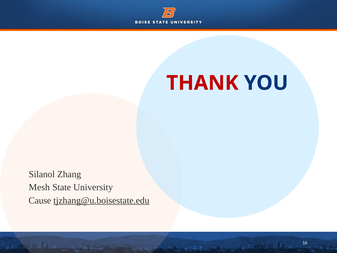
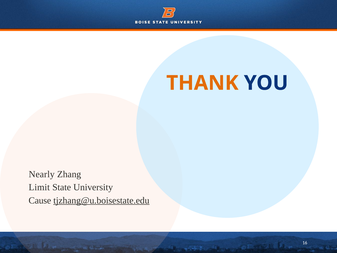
THANK colour: red -> orange (202, 83)
Silanol: Silanol -> Nearly (42, 174)
Mesh: Mesh -> Limit (39, 187)
